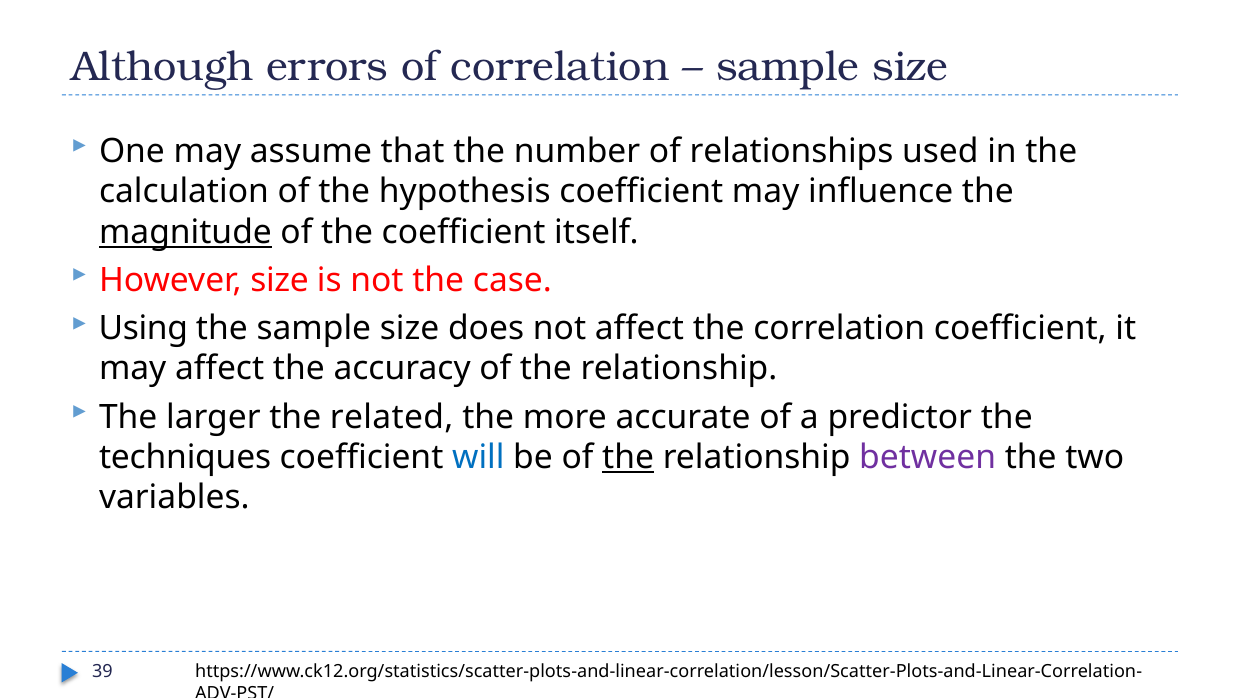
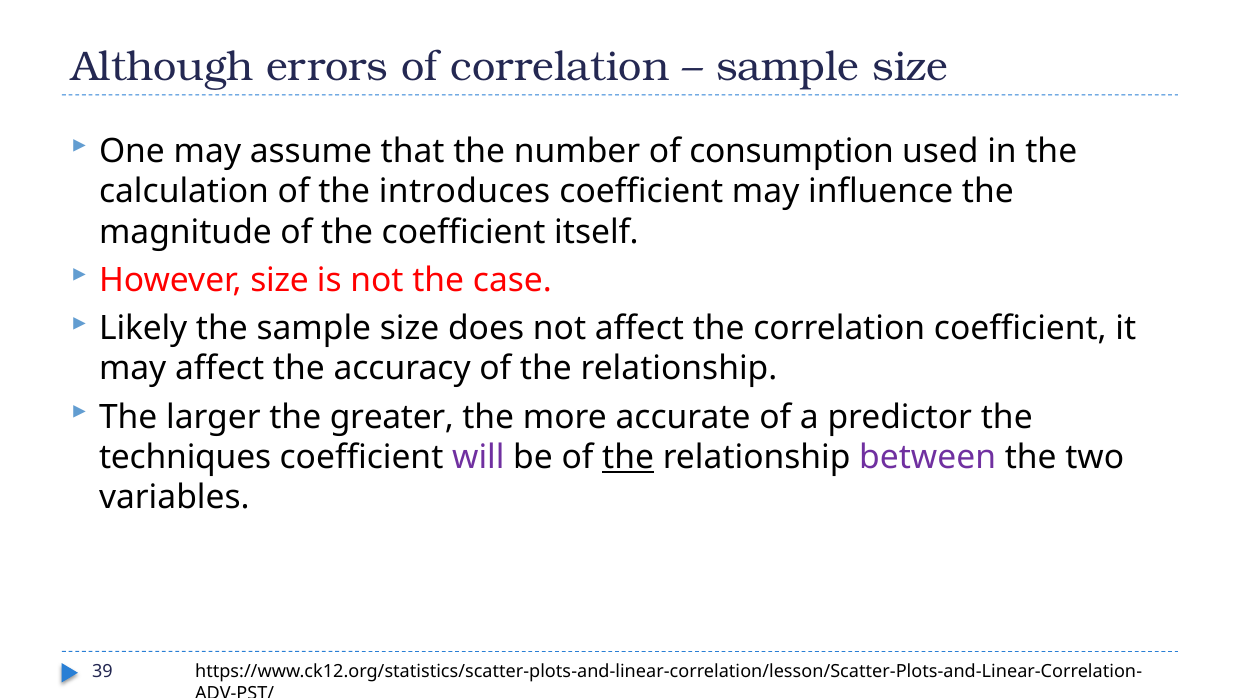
relationships: relationships -> consumption (792, 151)
hypothesis: hypothesis -> introduces (465, 192)
magnitude underline: present -> none (185, 232)
Using: Using -> Likely (143, 328)
related: related -> greater (392, 417)
will colour: blue -> purple (478, 457)
